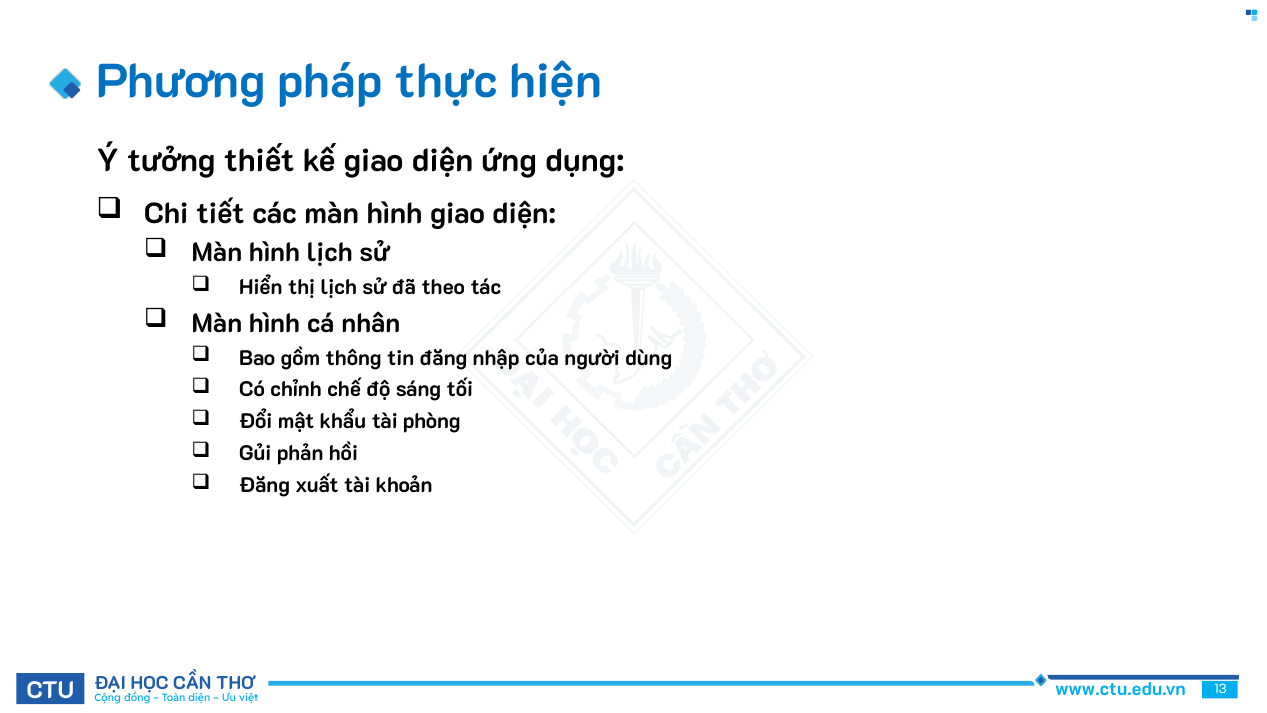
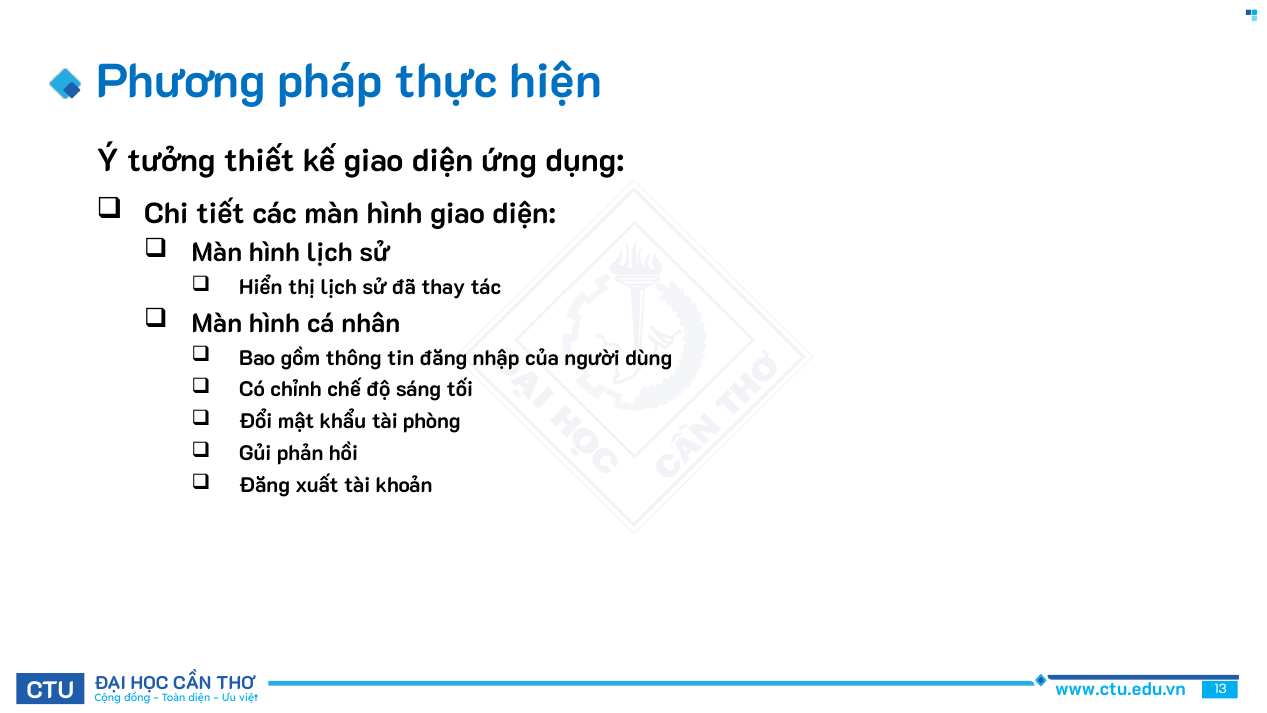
theo: theo -> thay (443, 288)
